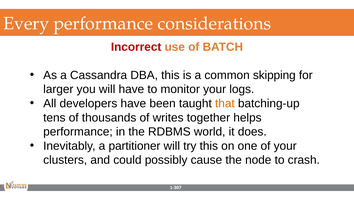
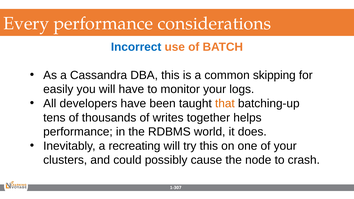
Incorrect colour: red -> blue (136, 47)
larger: larger -> easily (58, 89)
partitioner: partitioner -> recreating (134, 146)
